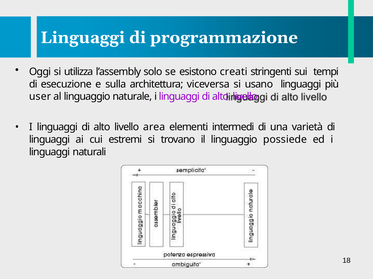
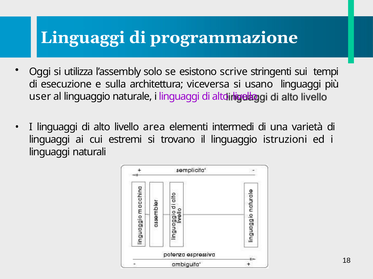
creati: creati -> scrive (234, 72)
possiede: possiede -> istruzioni (285, 140)
